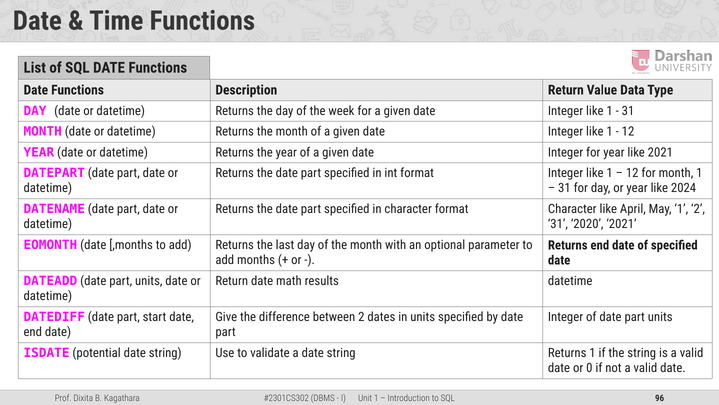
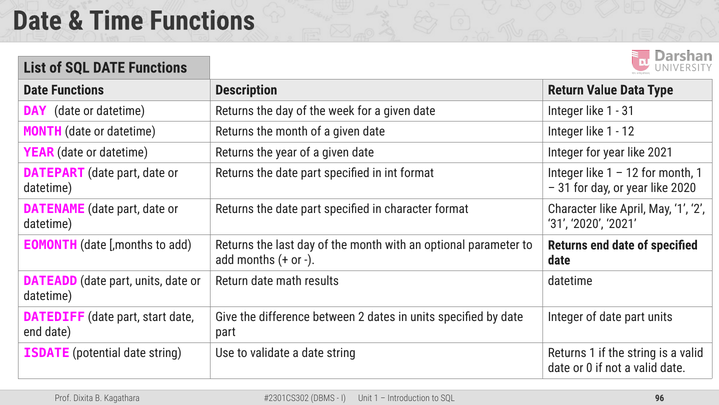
like 2024: 2024 -> 2020 (684, 188)
